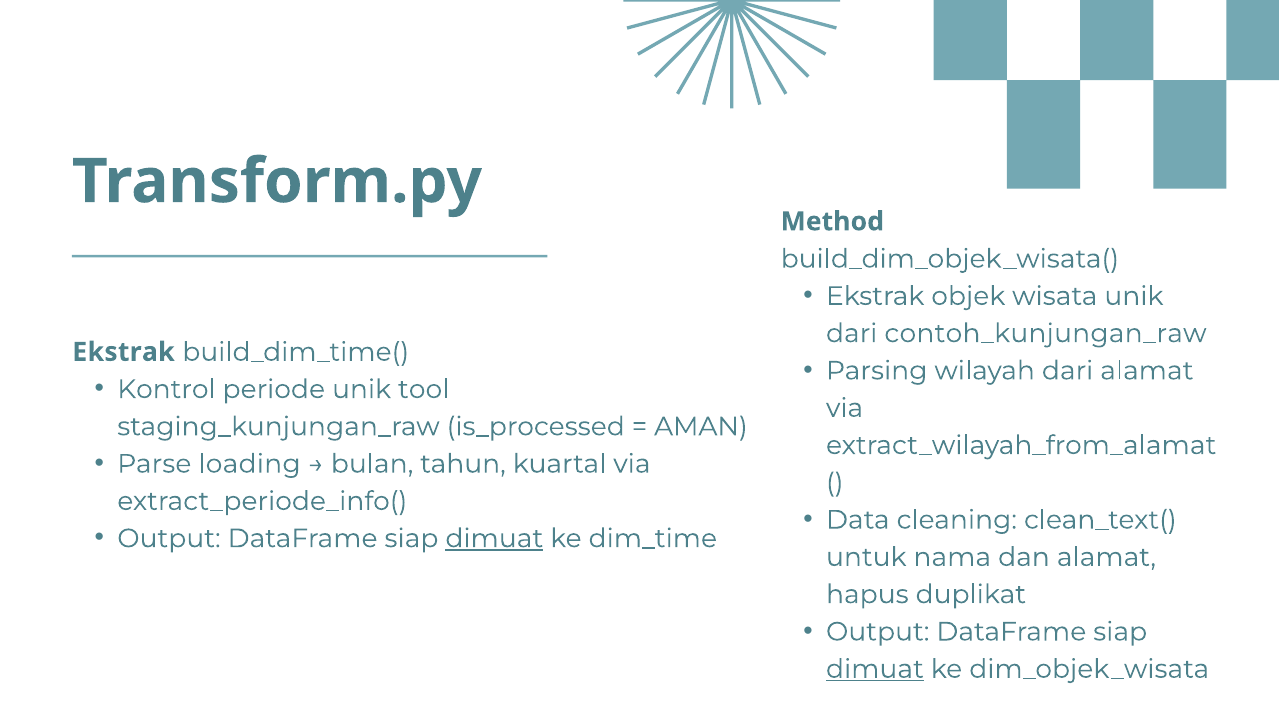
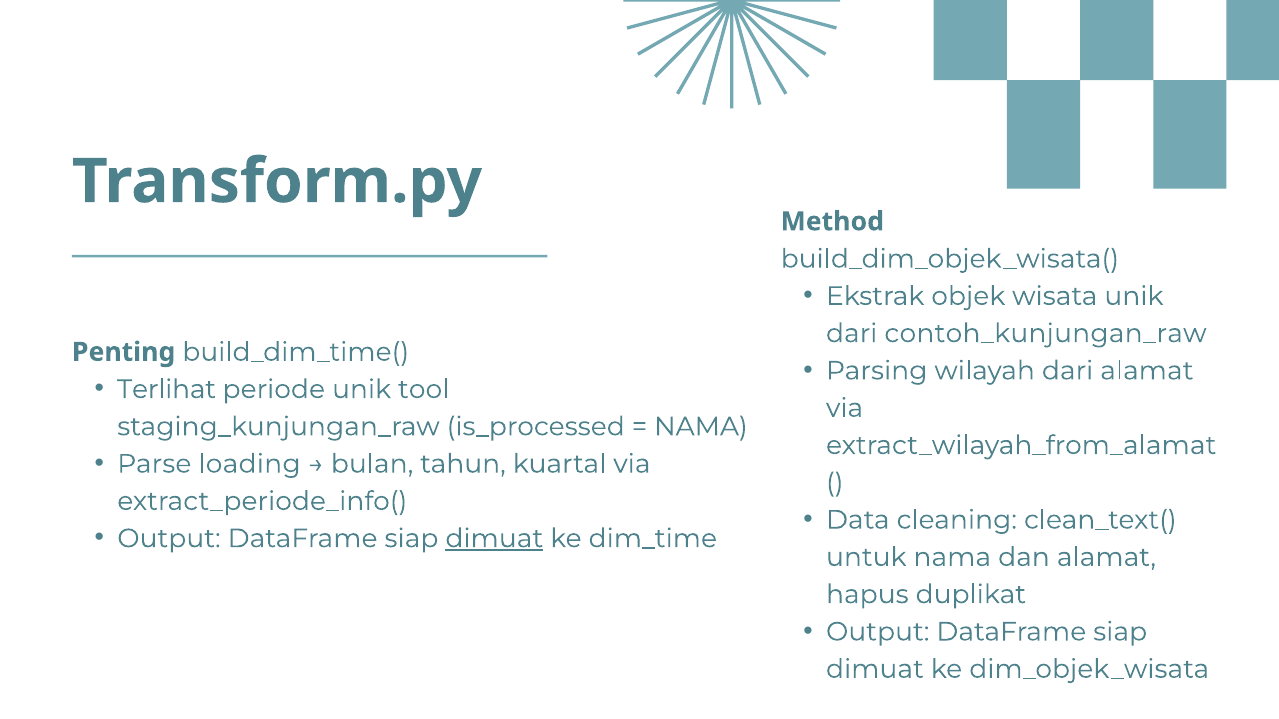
Ekstrak: Ekstrak -> Penting (124, 352)
Kontrol: Kontrol -> Terlihat (167, 390)
AMAN: AMAN -> NAMA (701, 427)
dimuat underline: present -> none (875, 669)
